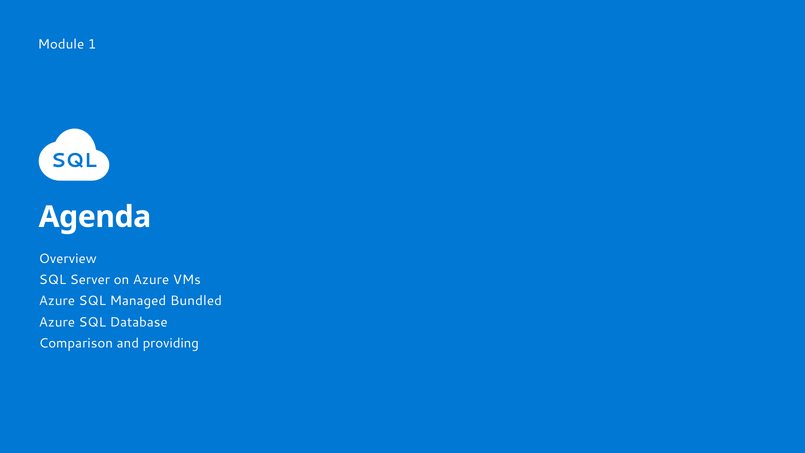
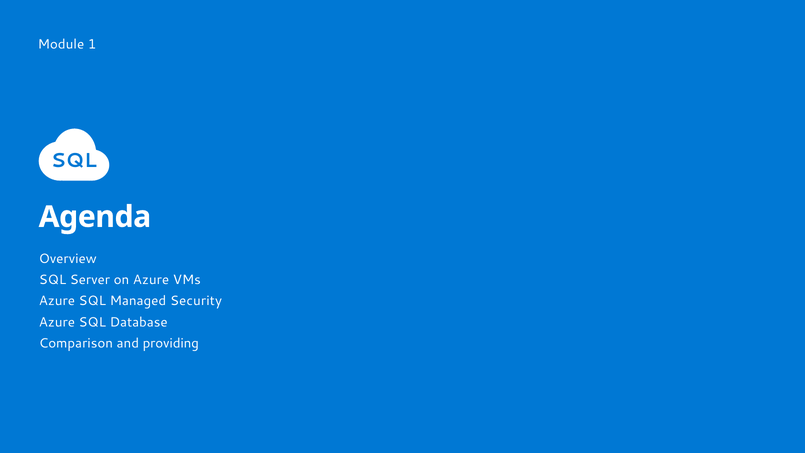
Bundled: Bundled -> Security (196, 301)
